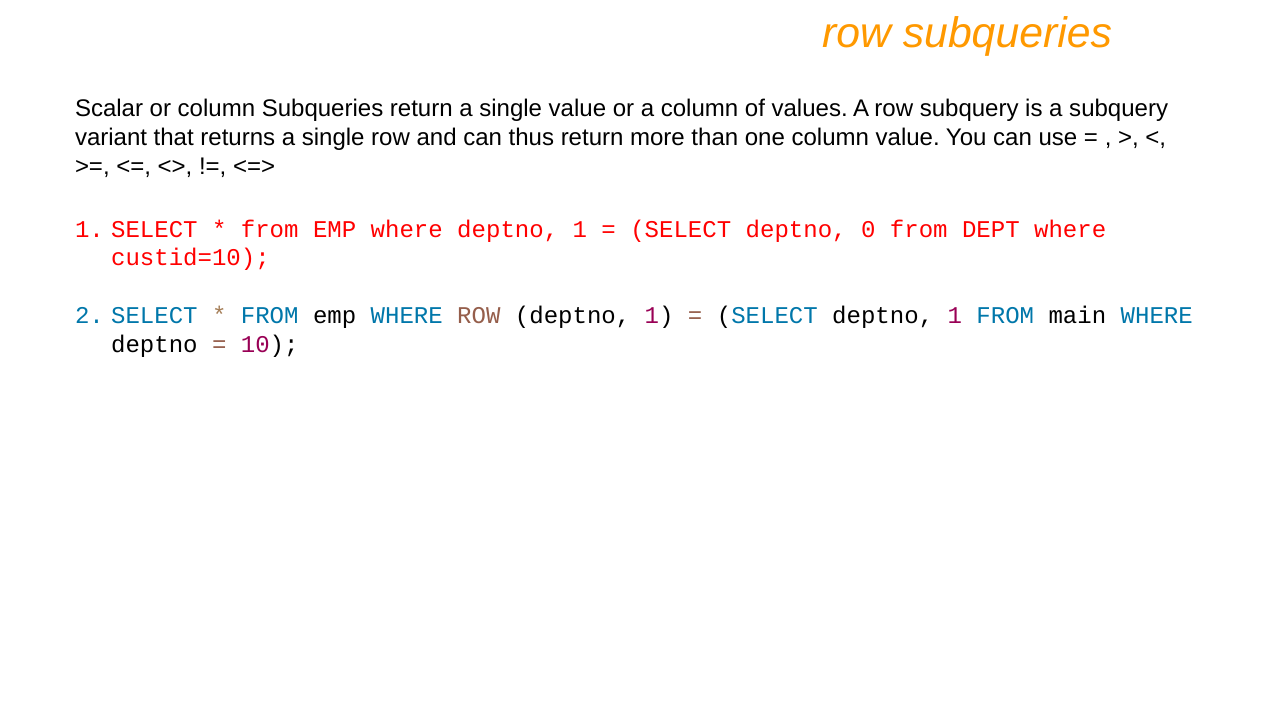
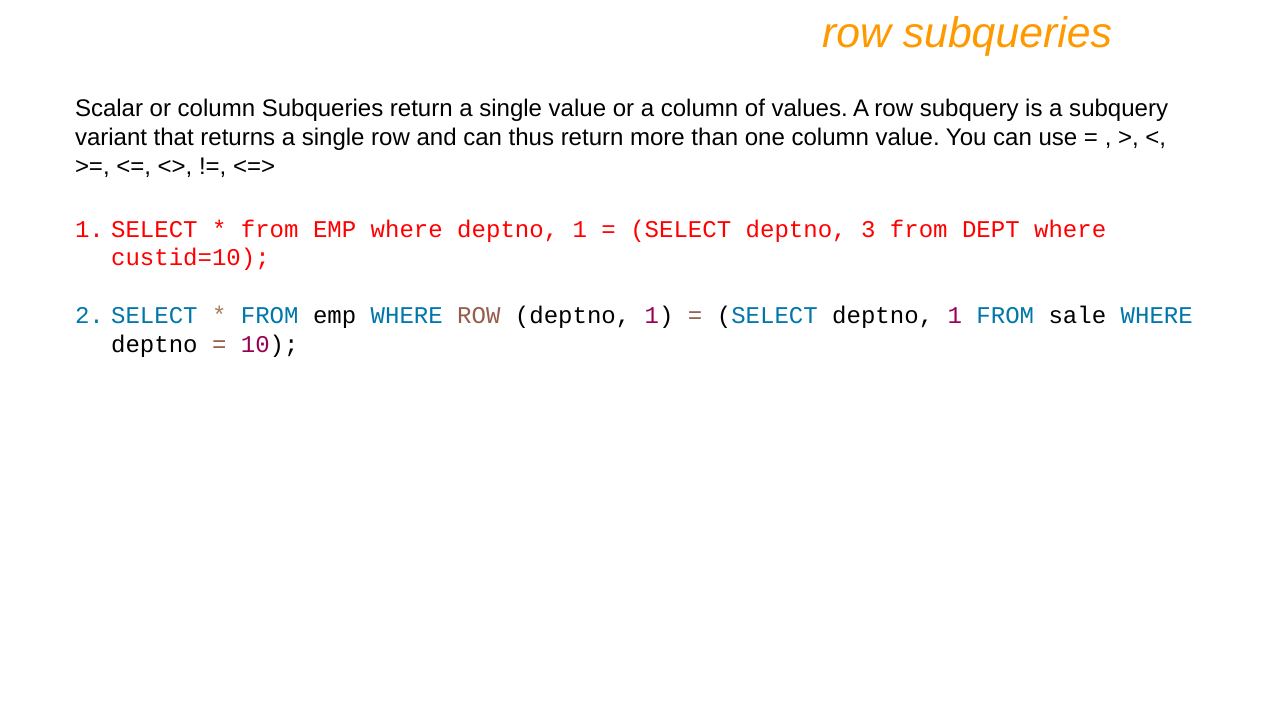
0: 0 -> 3 (868, 229)
main: main -> sale (1077, 316)
